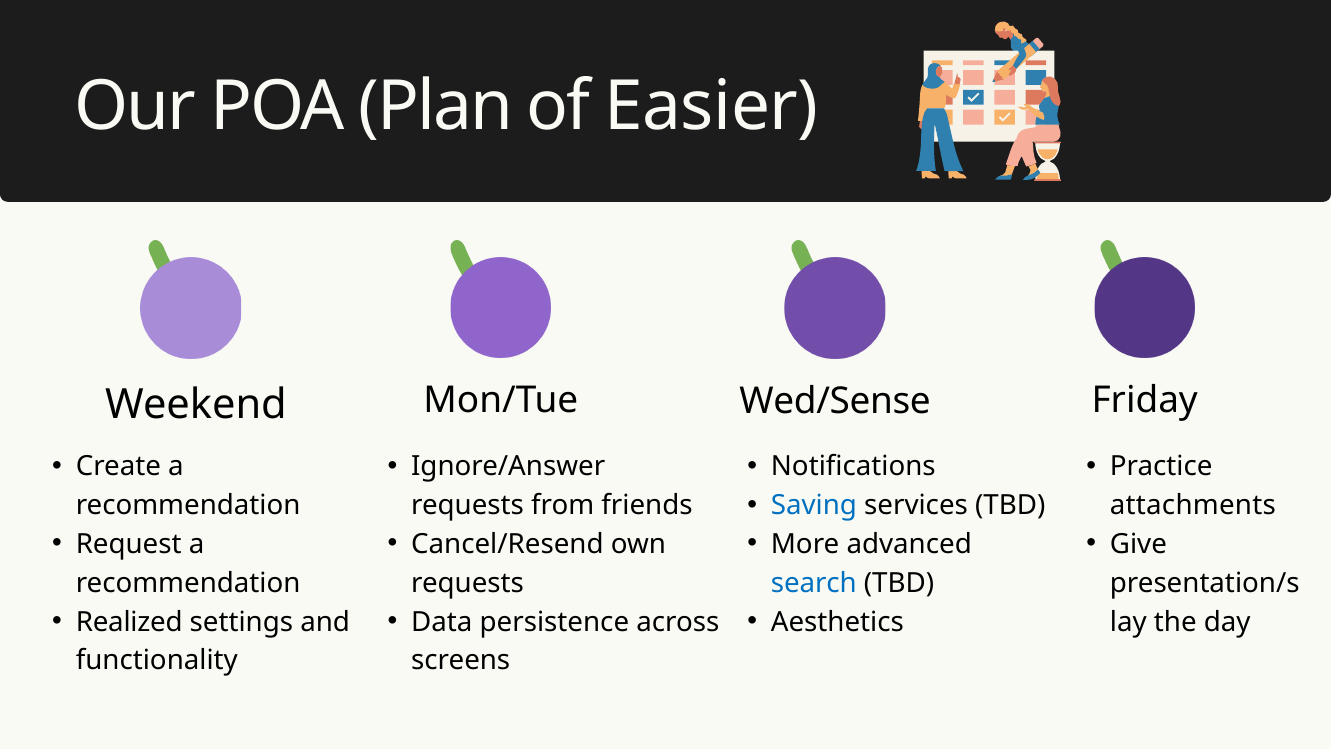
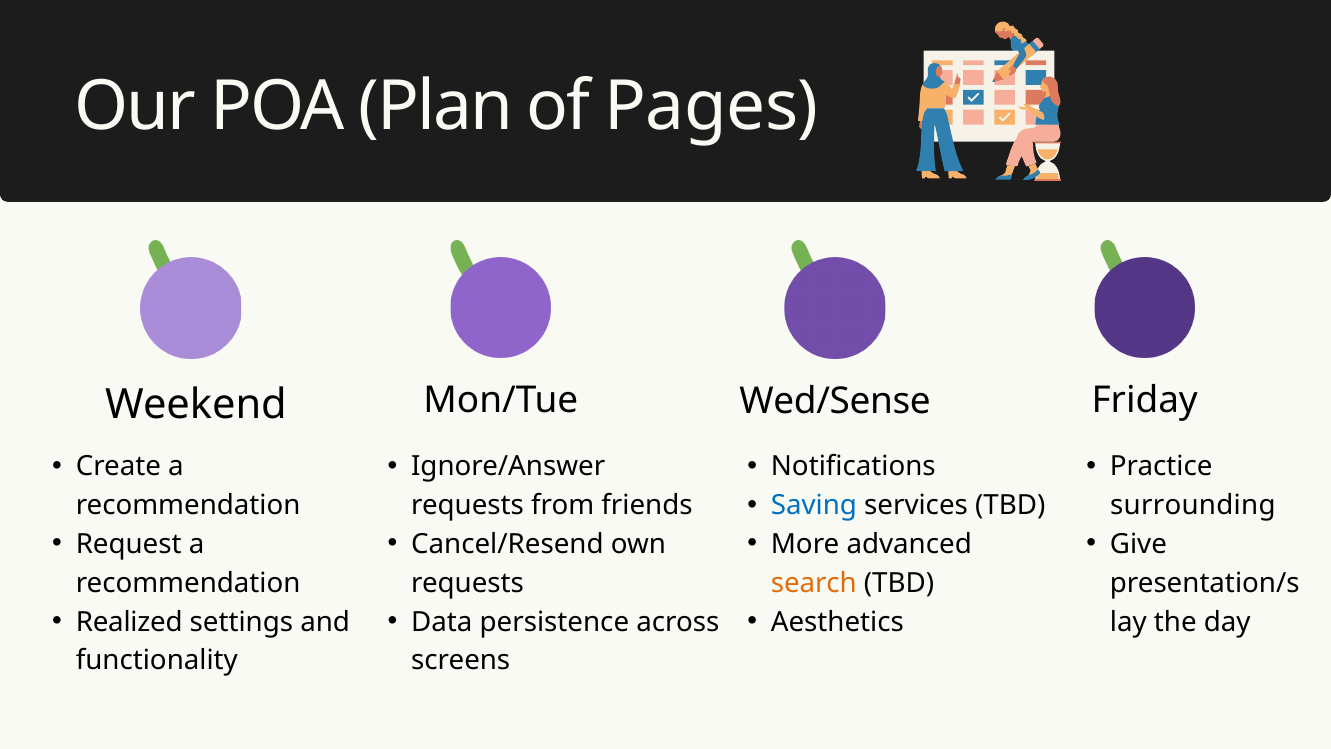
Easier: Easier -> Pages (712, 106)
attachments: attachments -> surrounding (1193, 505)
search colour: blue -> orange (814, 583)
